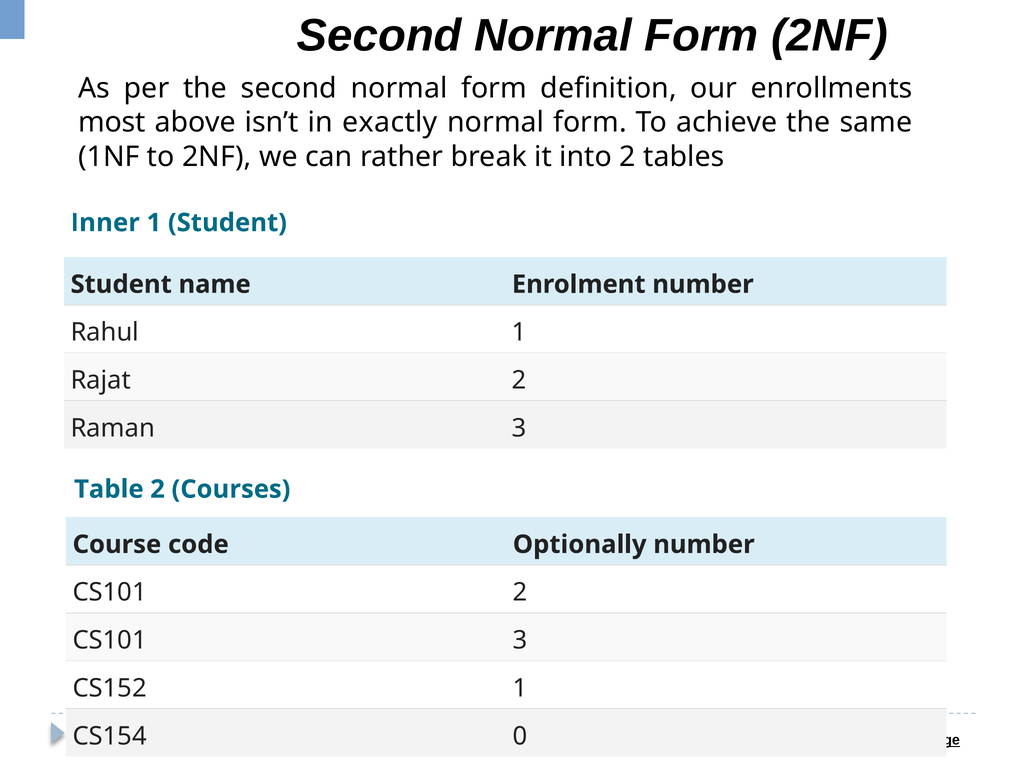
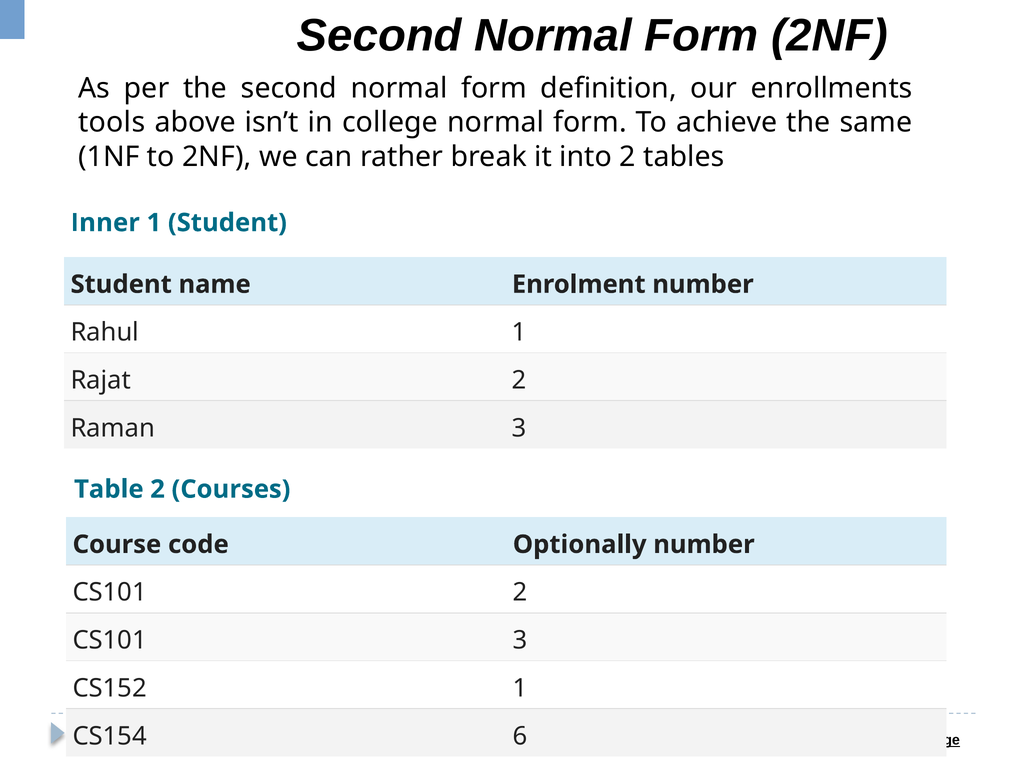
most: most -> tools (112, 123)
exactly: exactly -> college (390, 123)
0: 0 -> 6 (520, 736)
